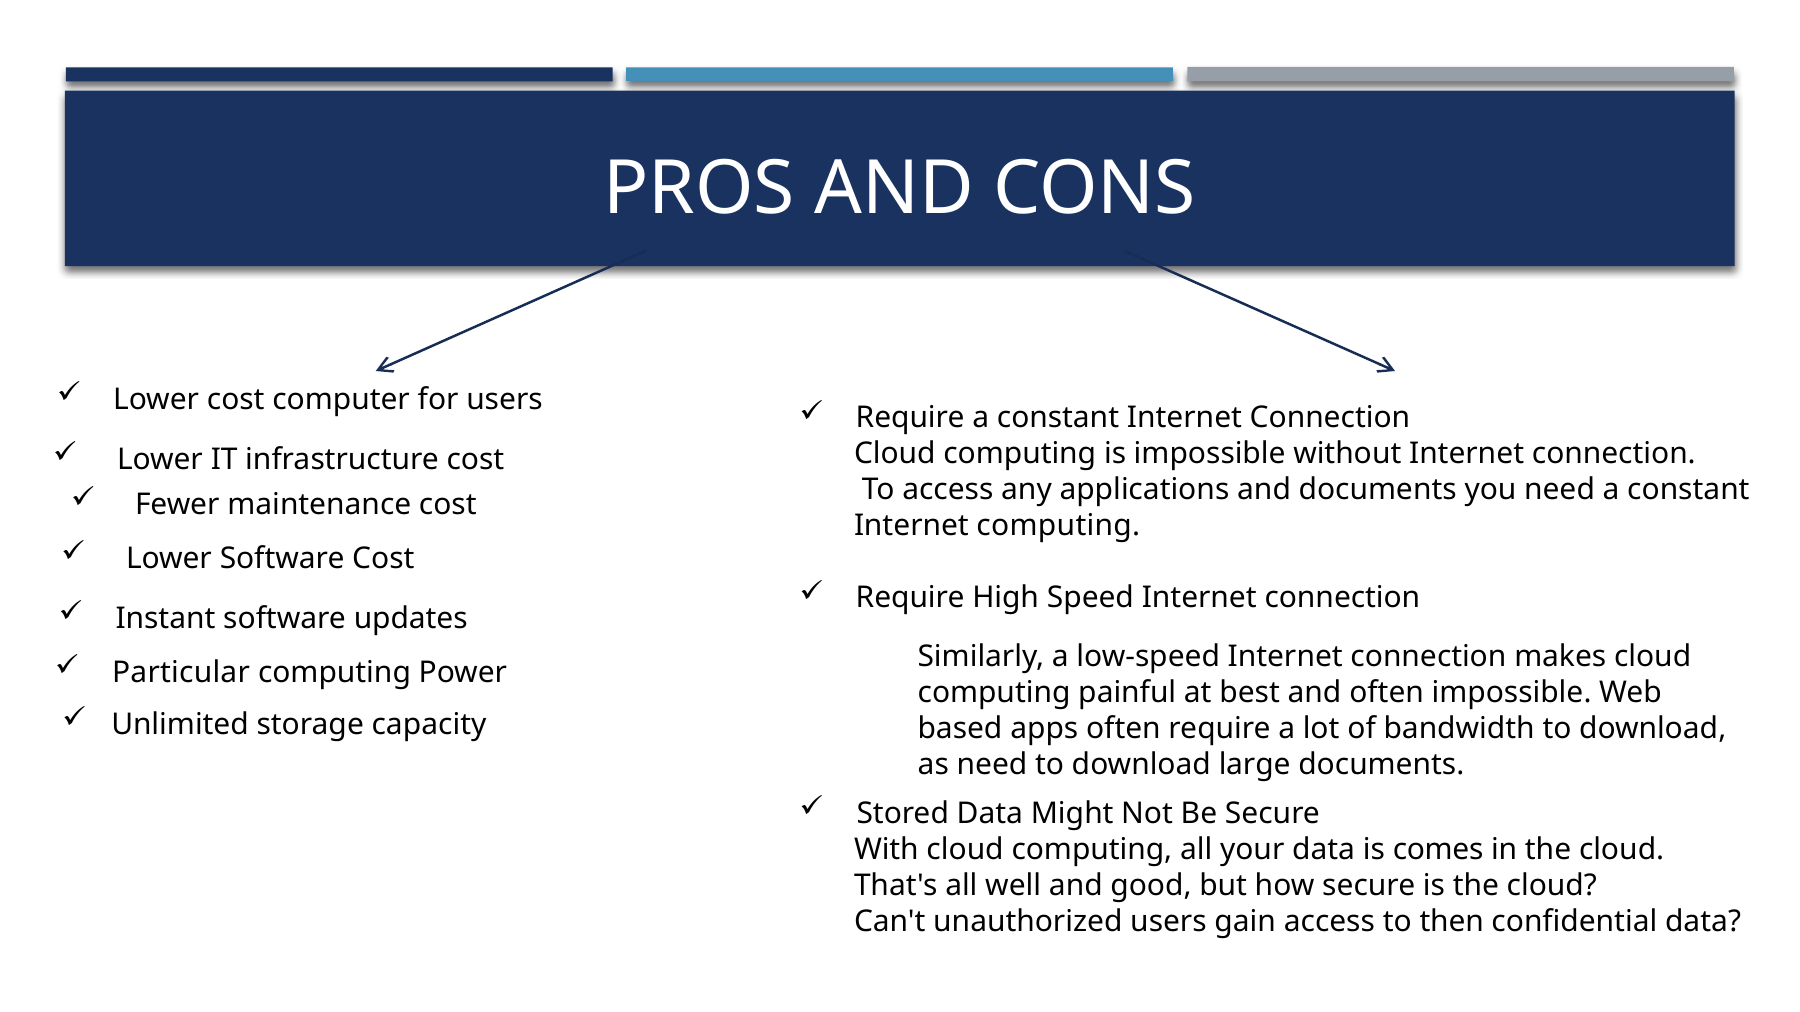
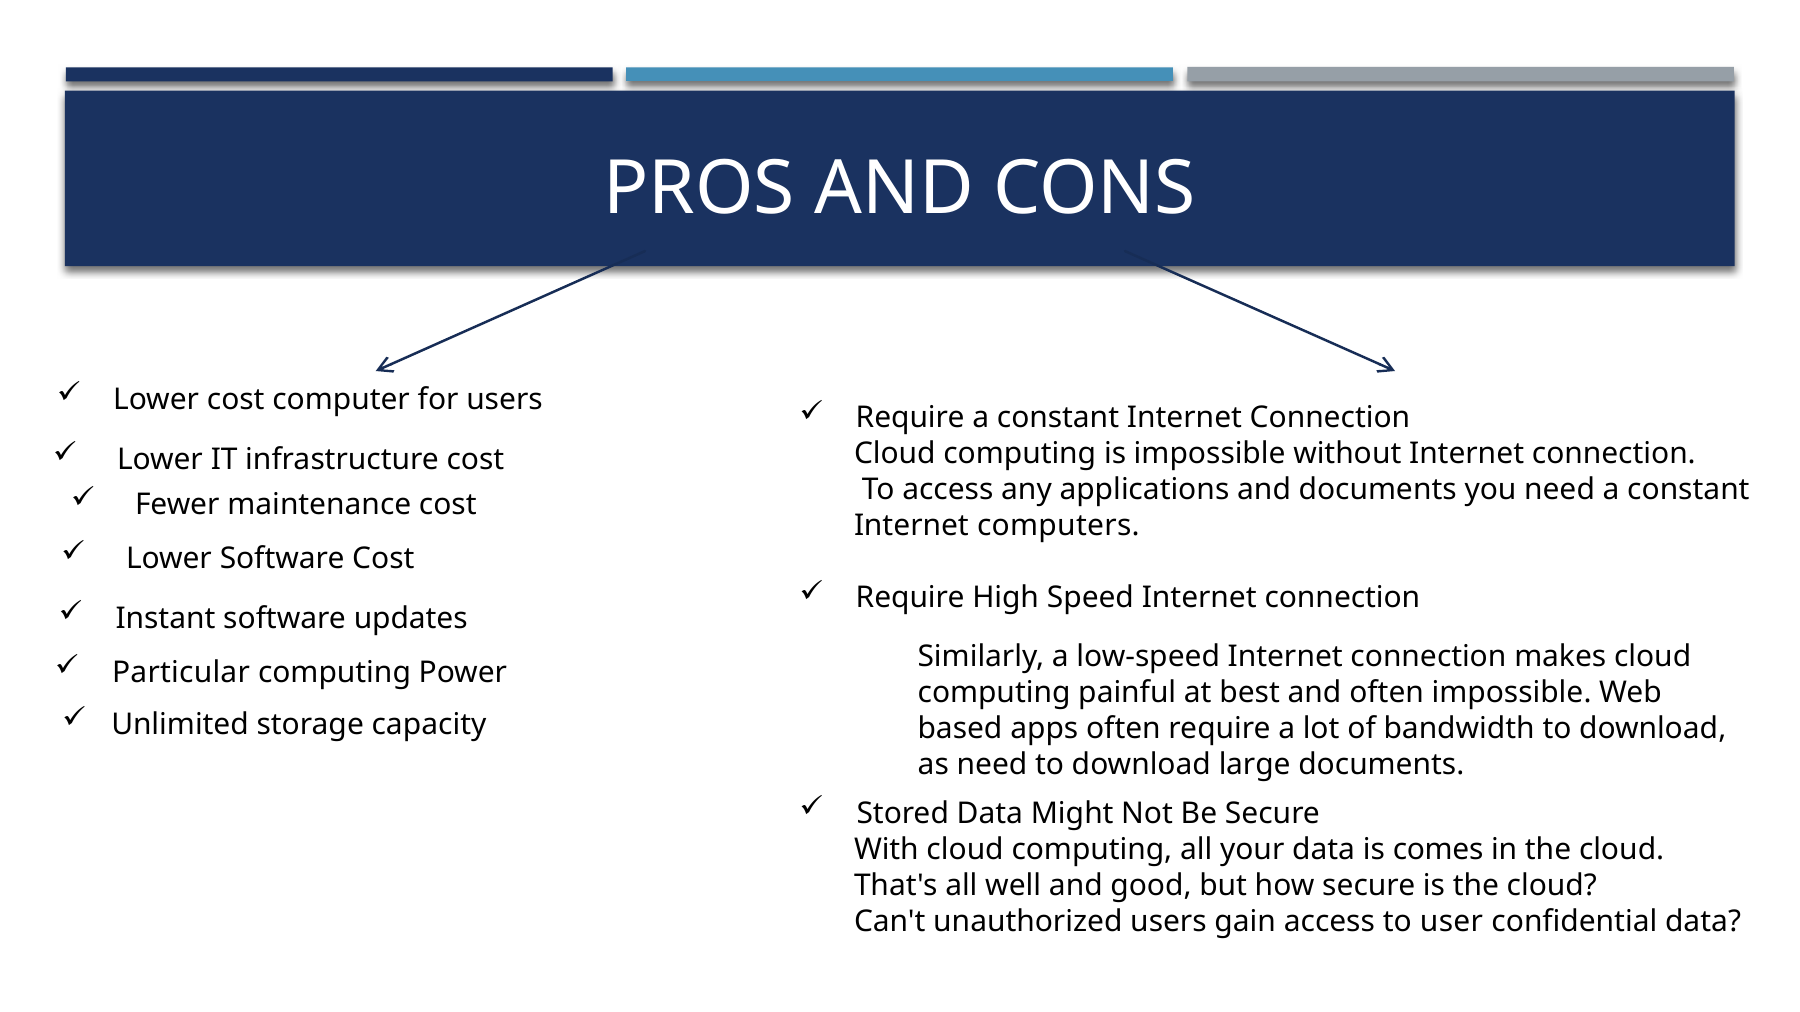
Internet computing: computing -> computers (1058, 526)
then: then -> user (1452, 922)
